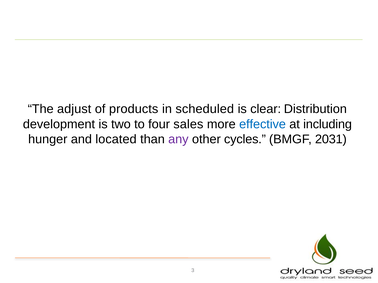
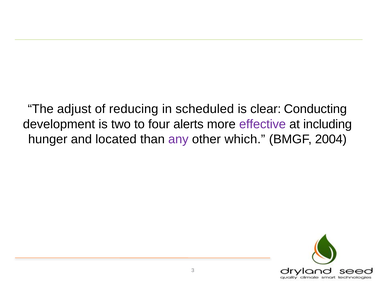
products: products -> reducing (134, 109)
Distribution: Distribution -> Conducting (315, 109)
sales: sales -> alerts (189, 124)
effective colour: blue -> purple (263, 124)
cycles: cycles -> which (245, 139)
2031: 2031 -> 2004 (331, 139)
